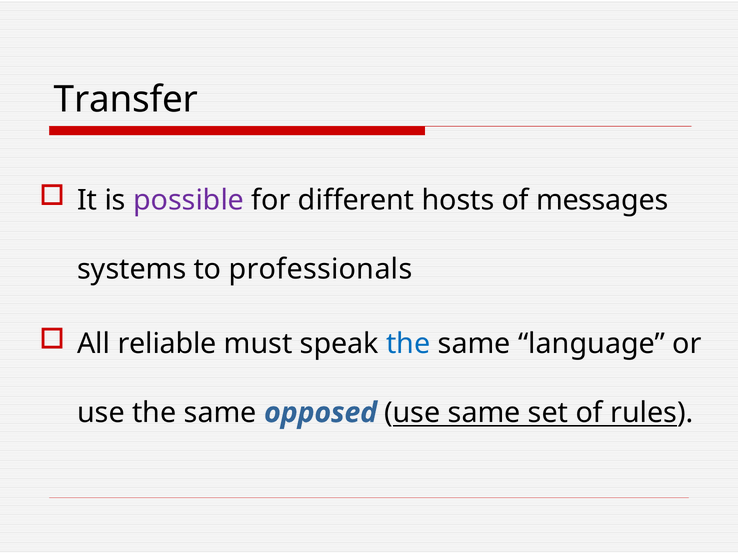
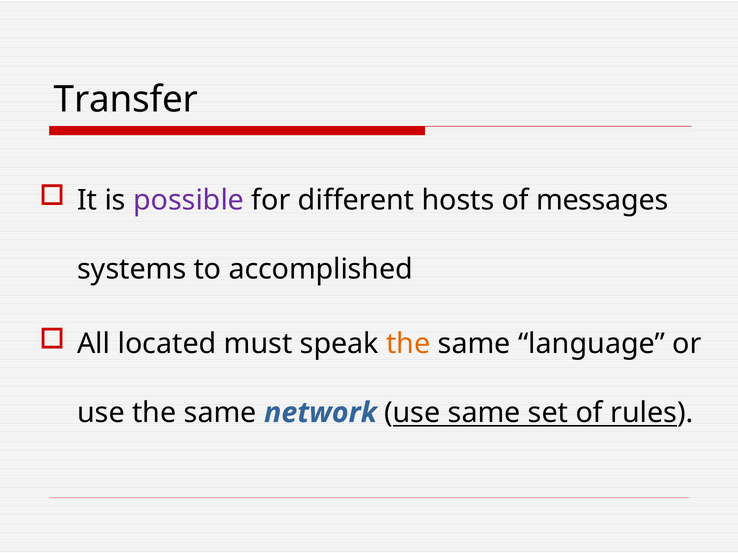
professionals: professionals -> accomplished (321, 269)
reliable: reliable -> located (167, 344)
the colour: blue -> orange (408, 344)
opposed: opposed -> network (321, 413)
